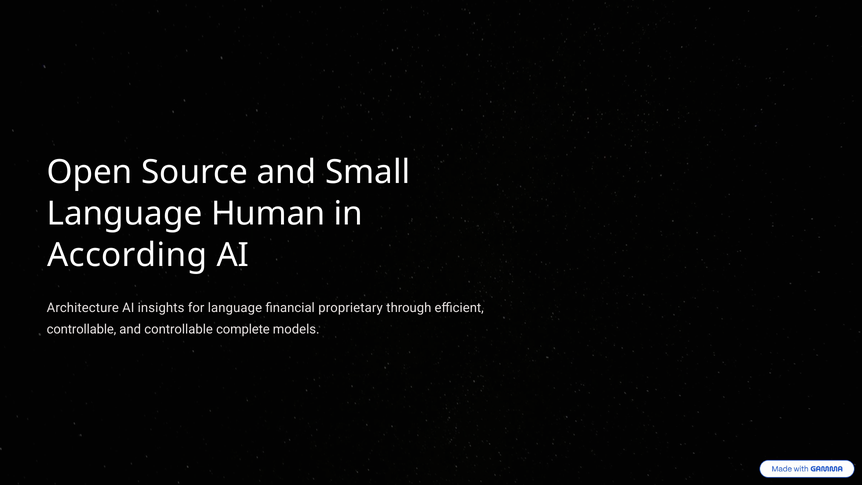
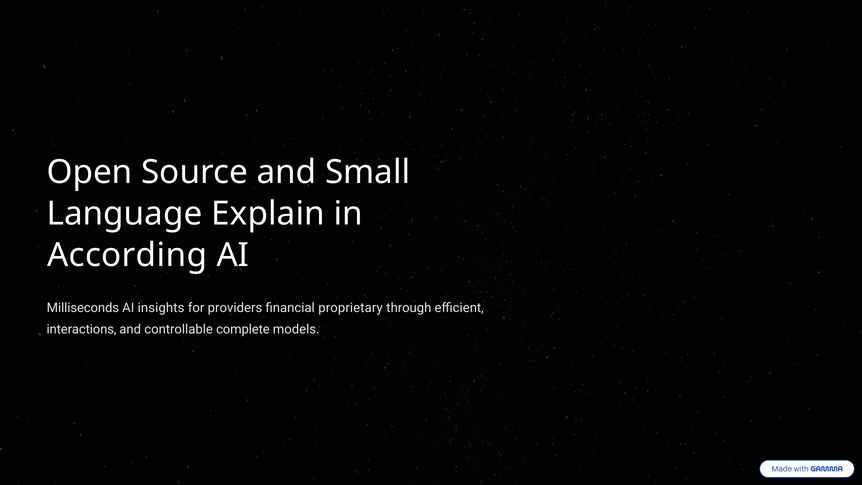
Human: Human -> Explain (268, 214)
Architecture: Architecture -> Milliseconds (83, 308)
for language: language -> providers (235, 308)
controllable: controllable -> interactions (81, 329)
